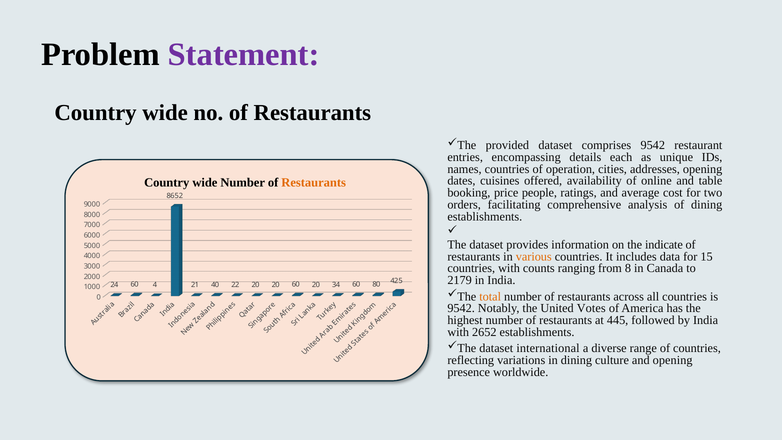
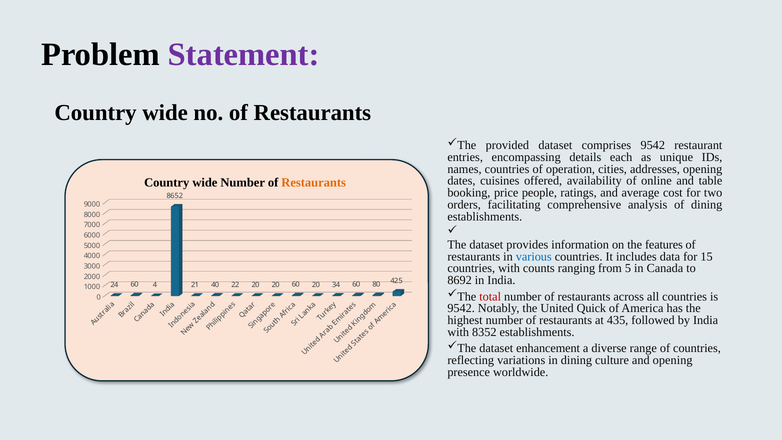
indicate: indicate -> features (664, 245)
various colour: orange -> blue (534, 256)
8: 8 -> 5 (628, 268)
2179: 2179 -> 8692 (460, 280)
total colour: orange -> red (490, 296)
Votes: Votes -> Quick (591, 308)
445: 445 -> 435 (618, 320)
2652: 2652 -> 8352 (484, 332)
international: international -> enhancement (548, 348)
